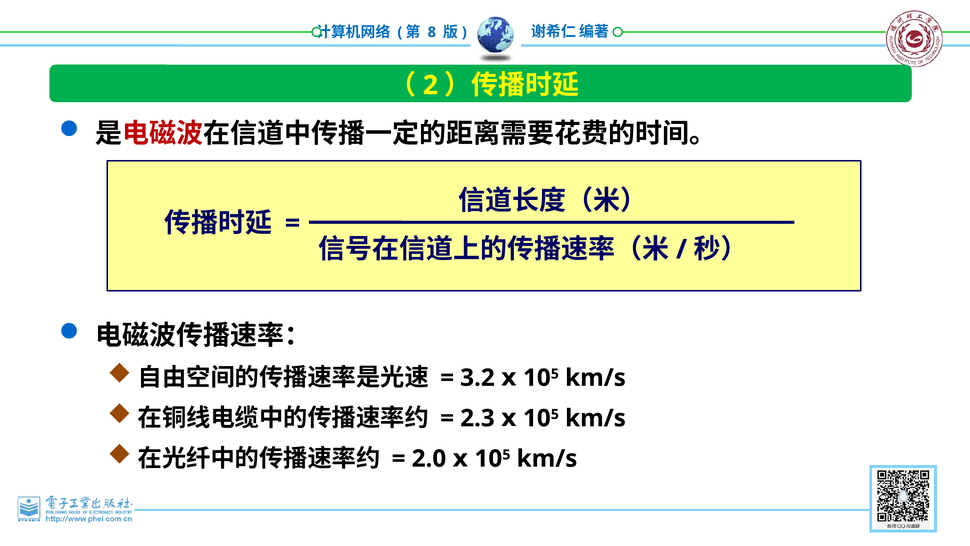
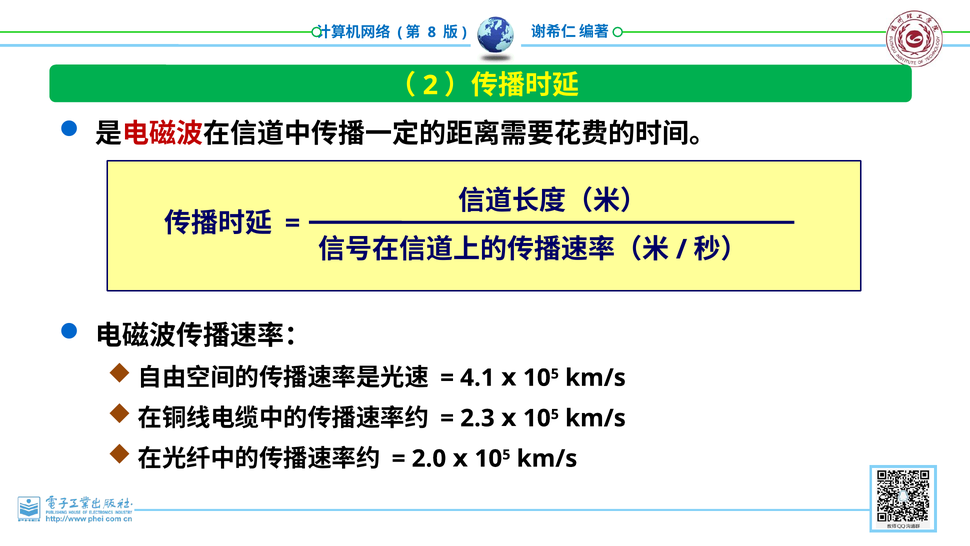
3.2: 3.2 -> 4.1 (477, 378)
